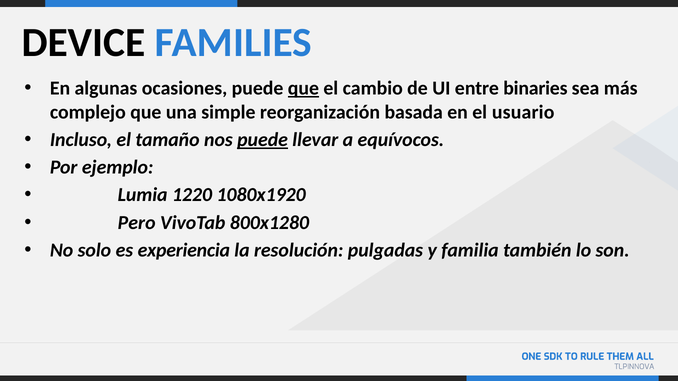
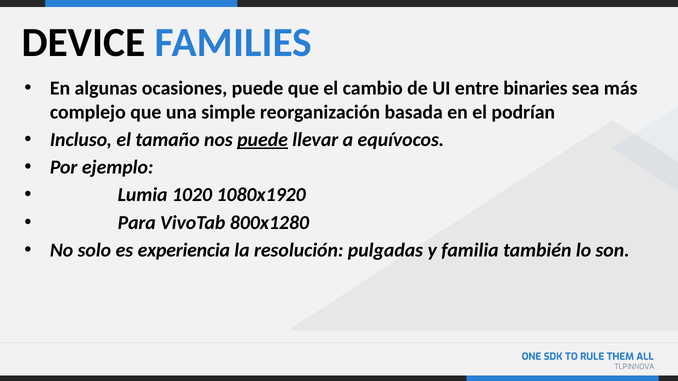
que underline: present -> none (303, 88)
usuario: usuario -> podrían (523, 112)
1220: 1220 -> 1020 (192, 195)
Pero: Pero -> Para (137, 223)
